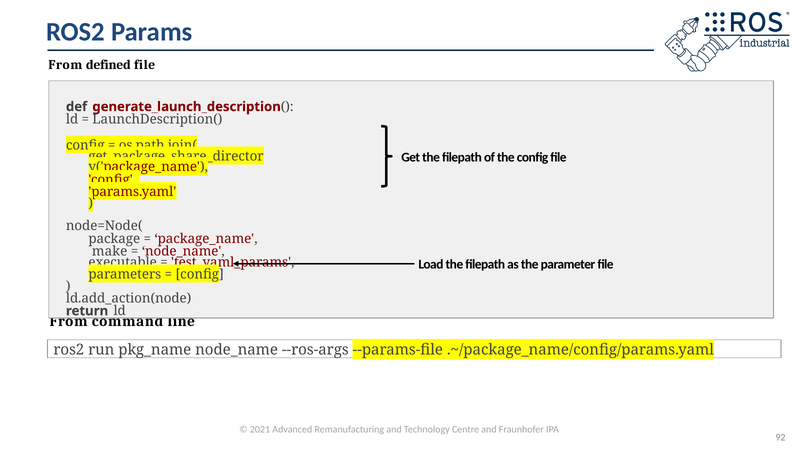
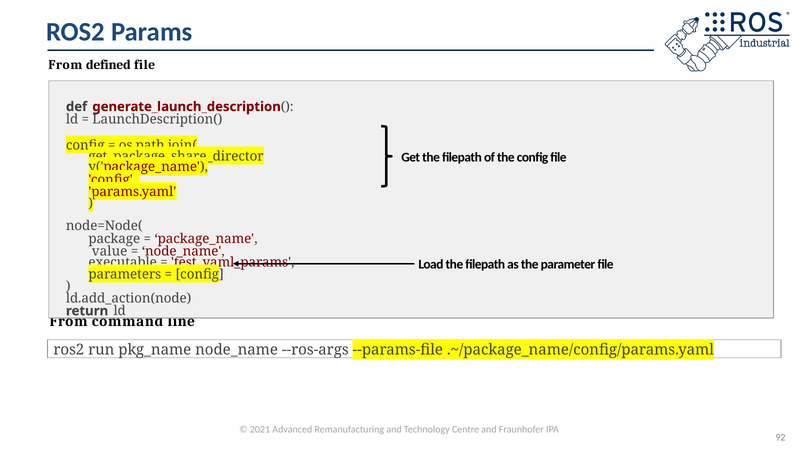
make: make -> value (110, 251)
